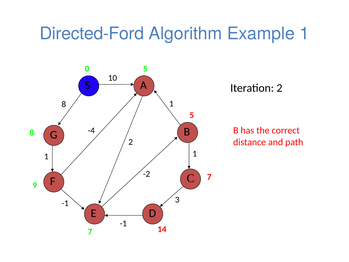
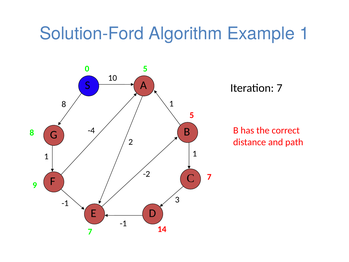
Directed-Ford: Directed-Ford -> Solution-Ford (92, 34)
Iteration 2: 2 -> 7 (279, 88)
